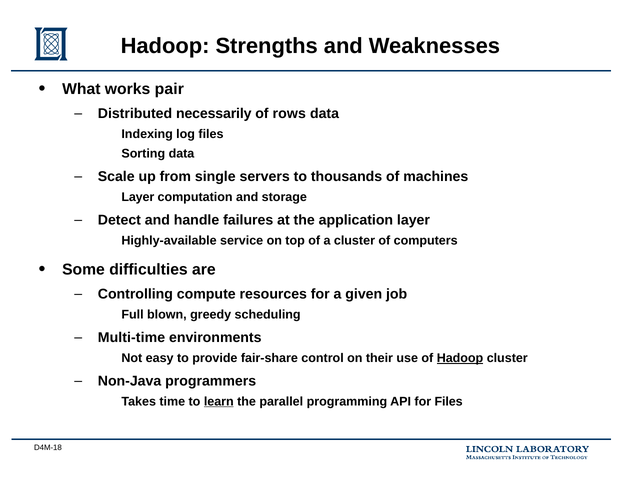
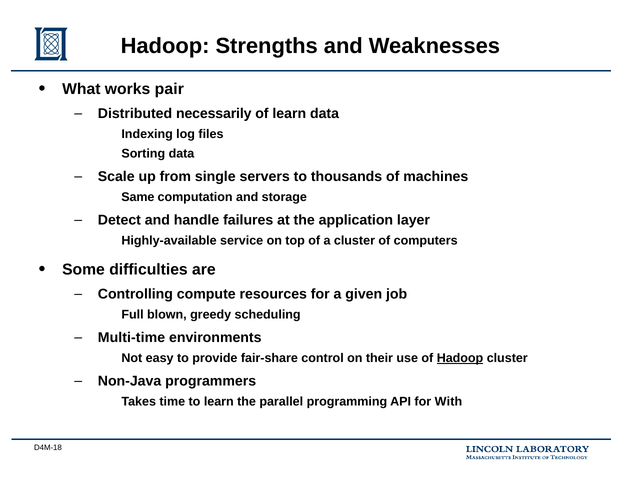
of rows: rows -> learn (289, 114)
Layer: Layer -> Same (138, 197)
learn underline: present -> none (219, 401)
for Files: Files -> With (448, 401)
